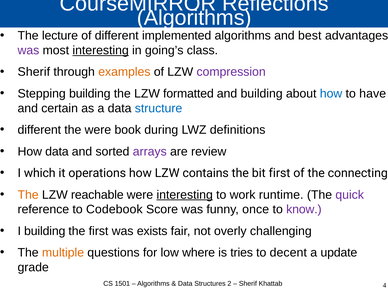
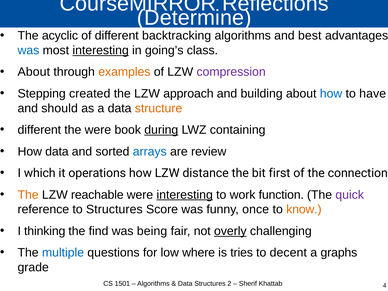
Algorithms: Algorithms -> Determine (194, 18)
lecture: lecture -> acyclic (60, 36)
implemented: implemented -> backtracking (177, 36)
was colour: purple -> blue (28, 50)
Sherif: Sherif -> About (34, 72)
Stepping building: building -> created (90, 94)
formatted: formatted -> approach (188, 94)
certain: certain -> should (60, 108)
structure colour: blue -> orange (159, 108)
during underline: none -> present (161, 130)
definitions: definitions -> containing (238, 130)
arrays colour: purple -> blue (150, 152)
contains: contains -> distance (206, 173)
connecting: connecting -> connection (358, 173)
runtime: runtime -> function (281, 195)
to Codebook: Codebook -> Structures (114, 210)
know colour: purple -> orange (304, 210)
I building: building -> thinking (45, 231)
the first: first -> find (99, 231)
exists: exists -> being (152, 231)
overly underline: none -> present (230, 231)
multiple colour: orange -> blue (63, 253)
update: update -> graphs (339, 253)
